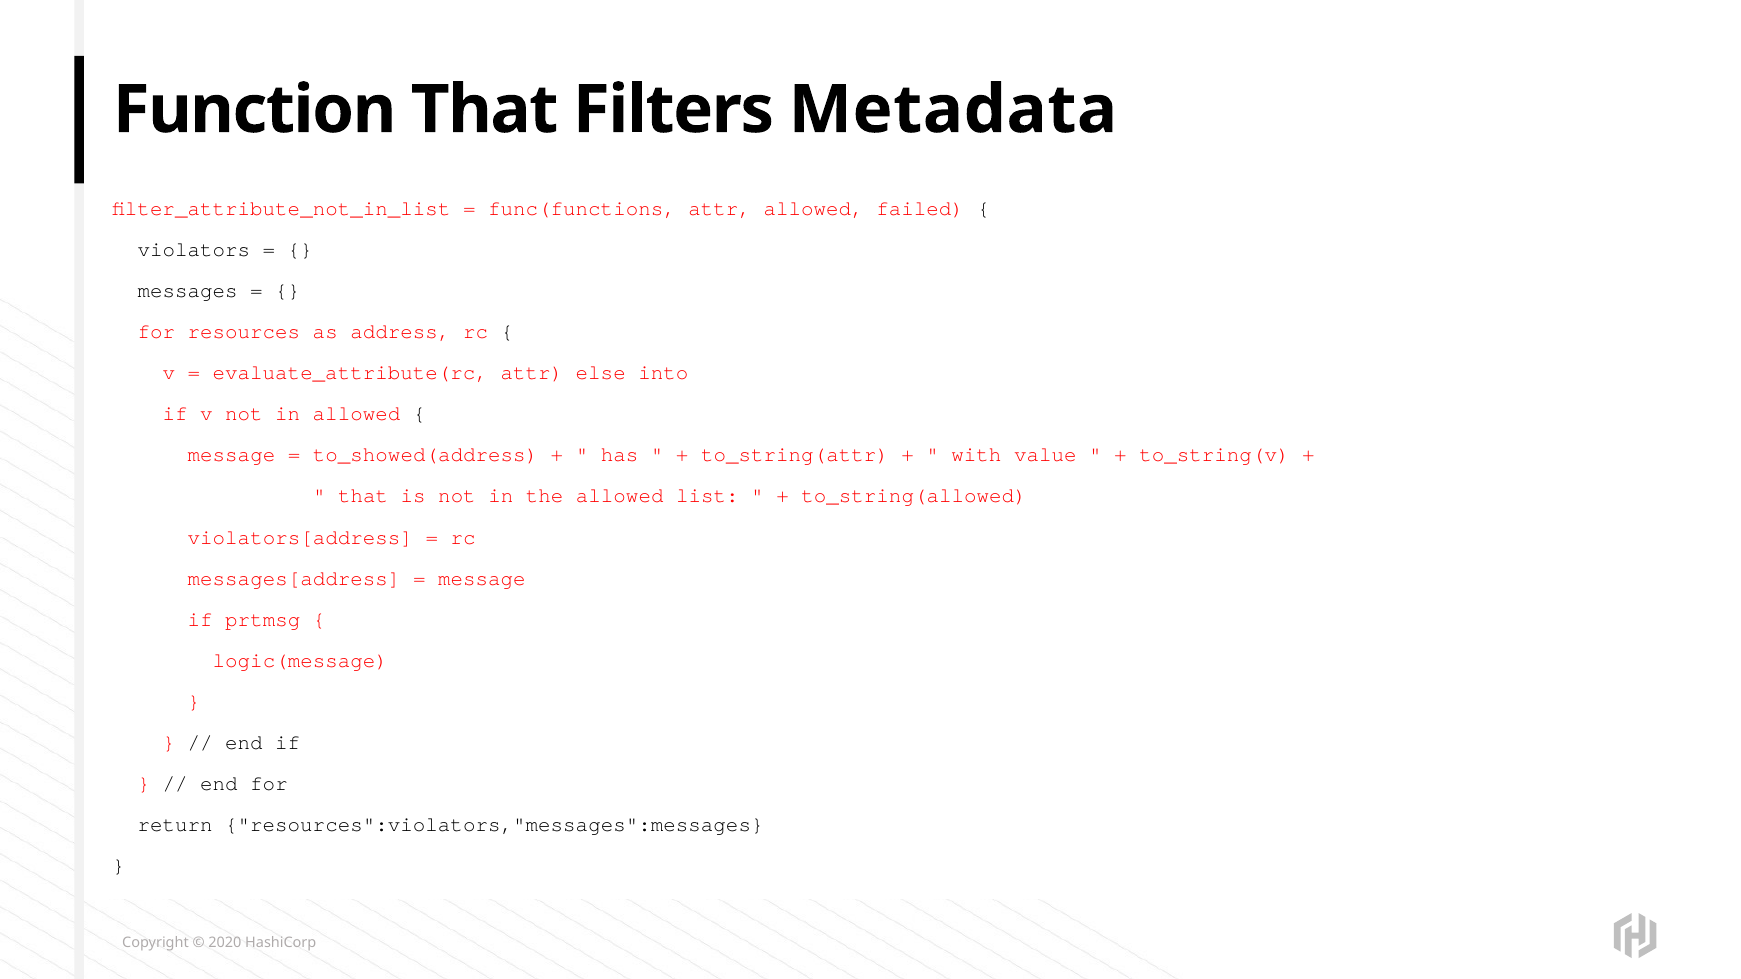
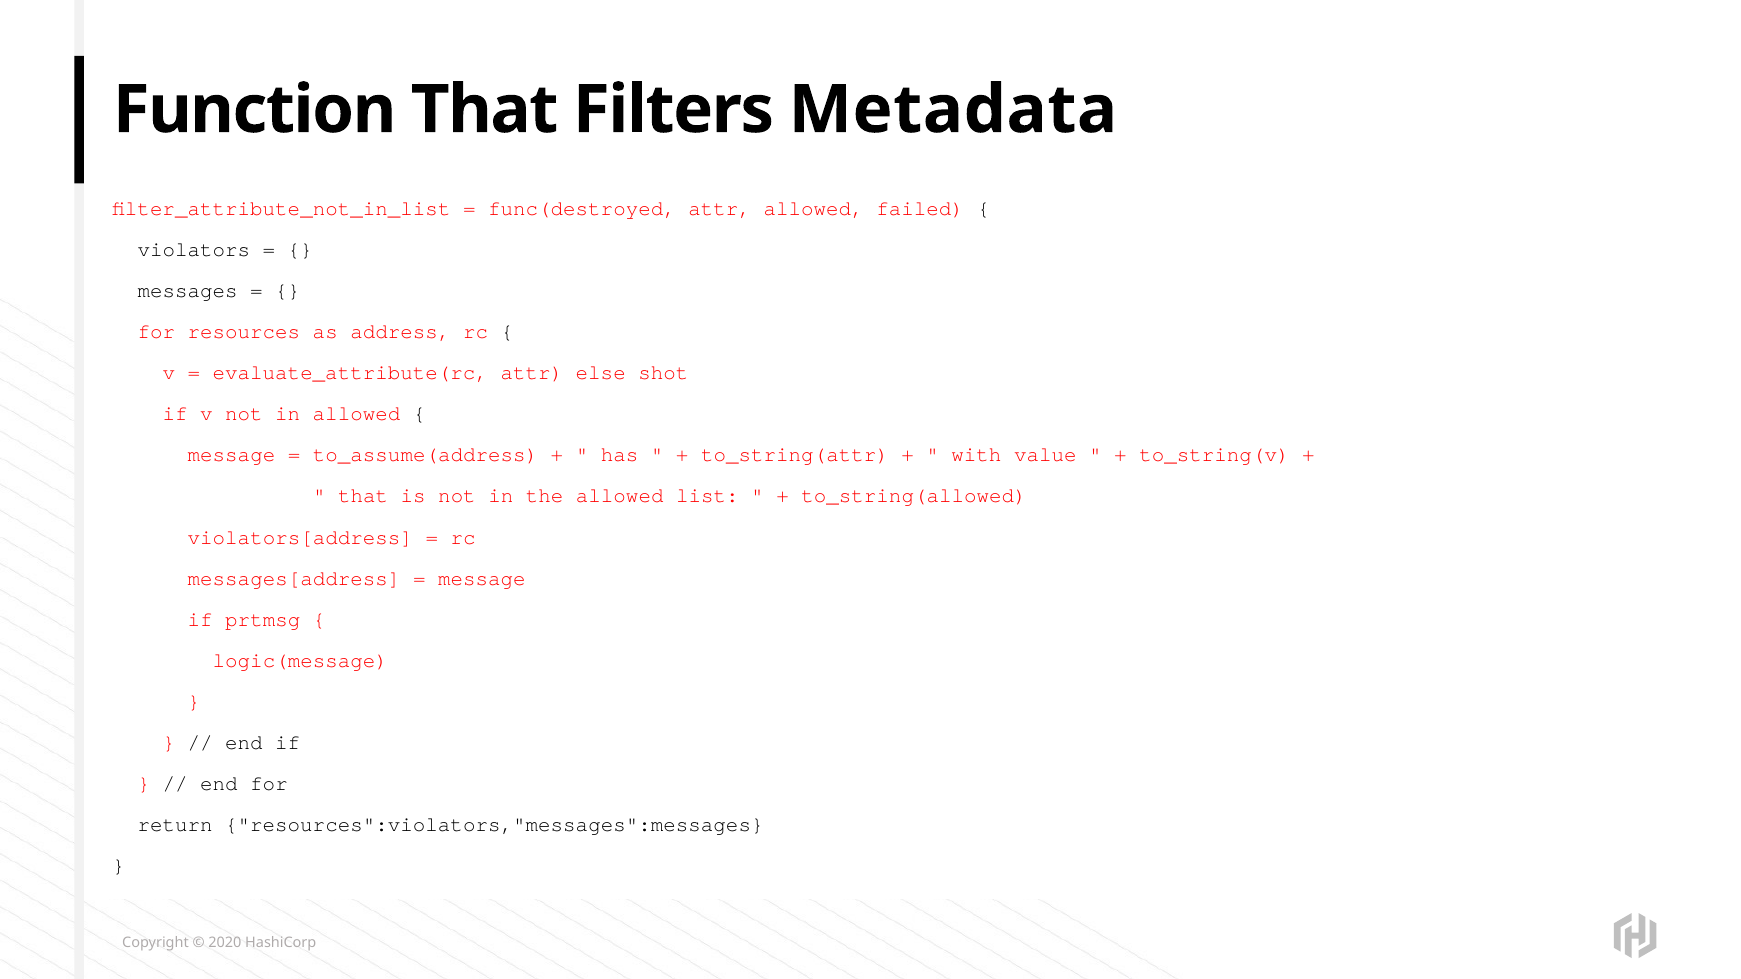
func(functions: func(functions -> func(destroyed (582, 209)
into: into -> shot (663, 373)
to_showed(address: to_showed(address -> to_assume(address (426, 455)
